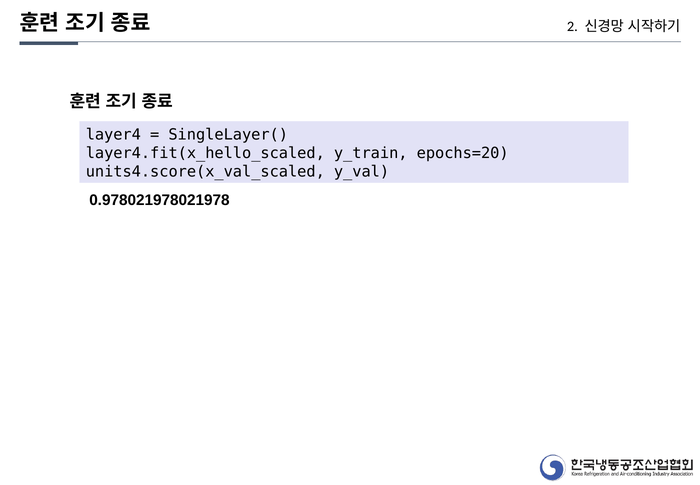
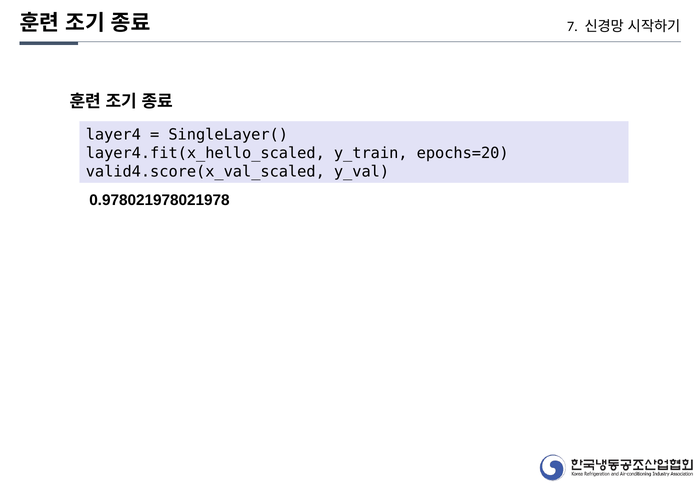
2: 2 -> 7 (572, 27)
units4.score(x_val_scaled: units4.score(x_val_scaled -> valid4.score(x_val_scaled (205, 171)
